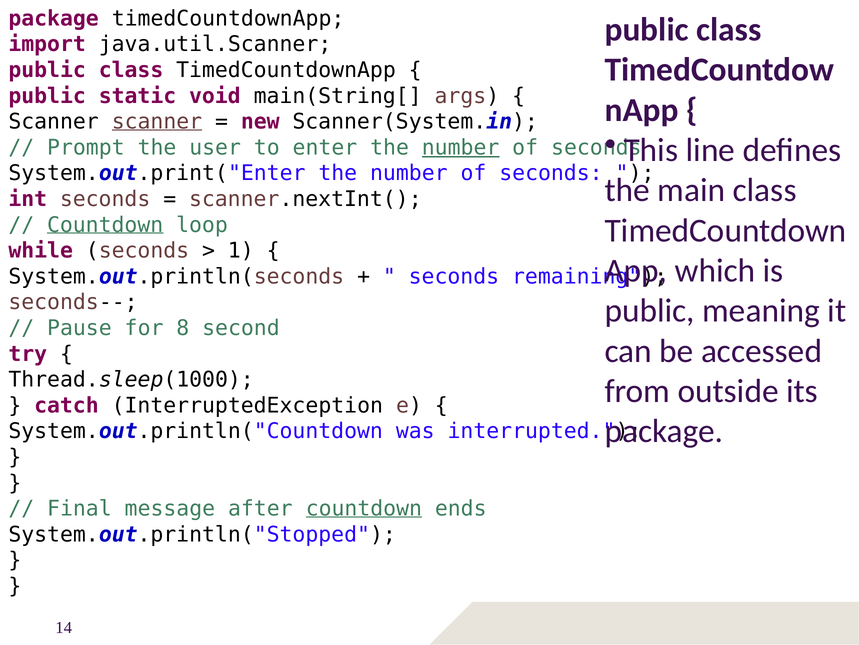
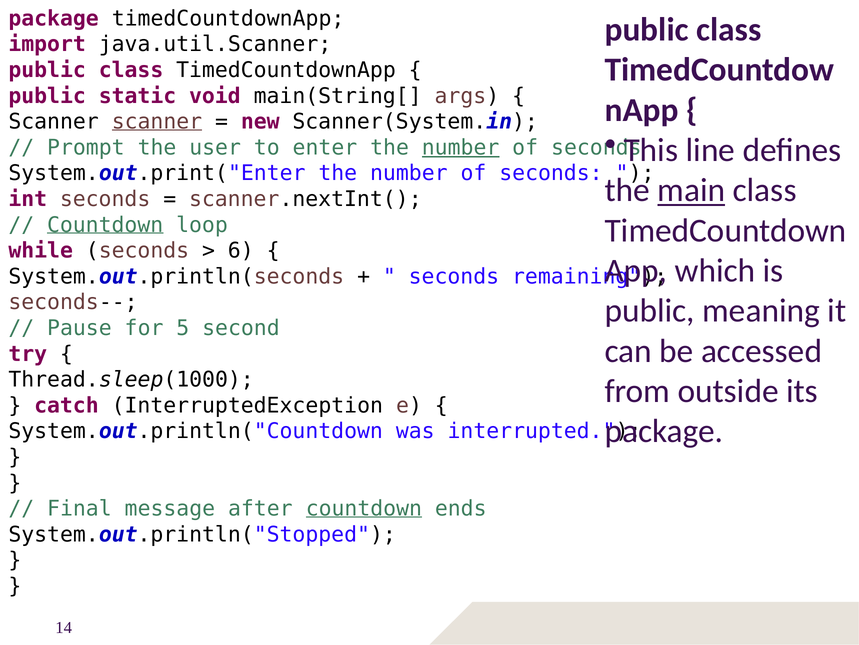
main underline: none -> present (691, 190)
1: 1 -> 6 (241, 251)
8: 8 -> 5 (183, 328)
